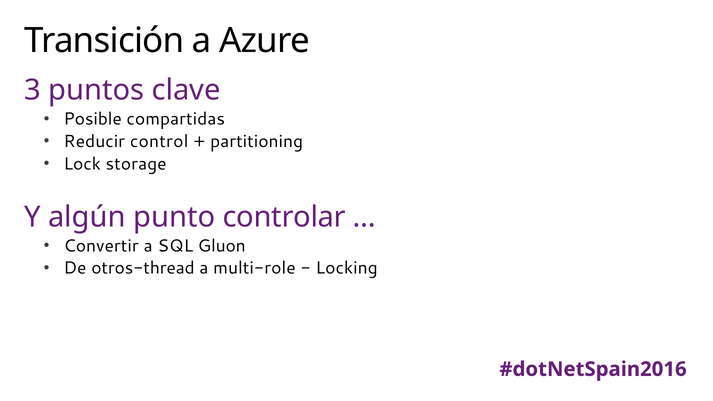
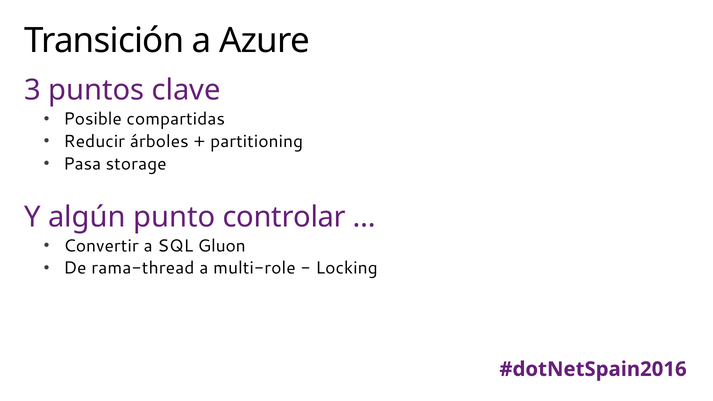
control: control -> árboles (159, 141)
Lock: Lock -> Pasa (82, 164)
otros-thread: otros-thread -> rama-thread (143, 268)
